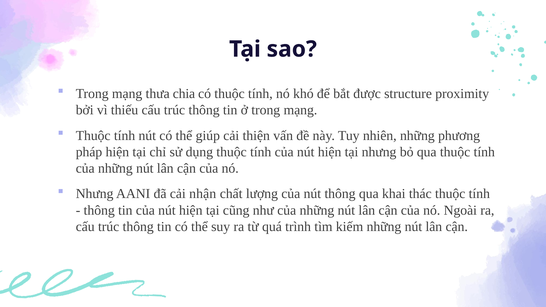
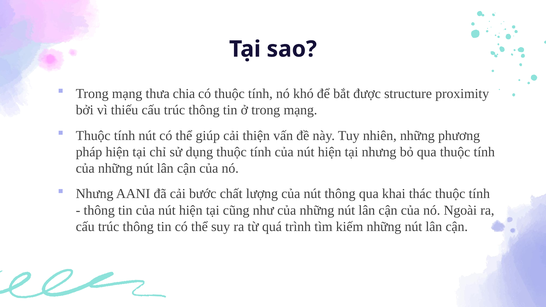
nhận: nhận -> bước (203, 194)
